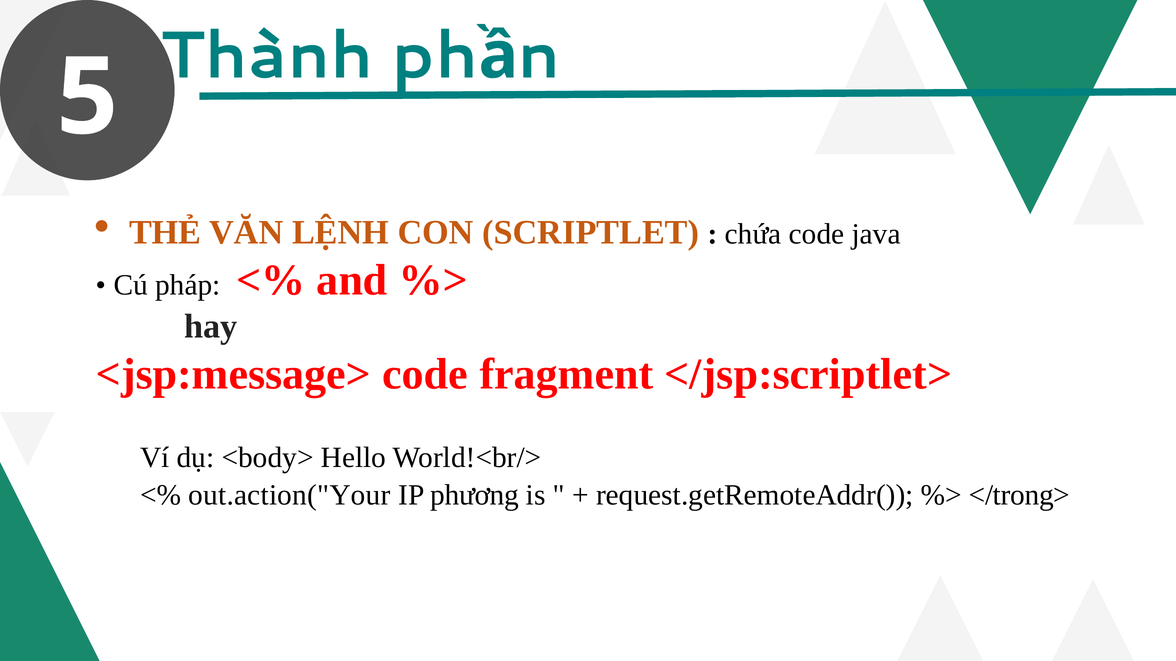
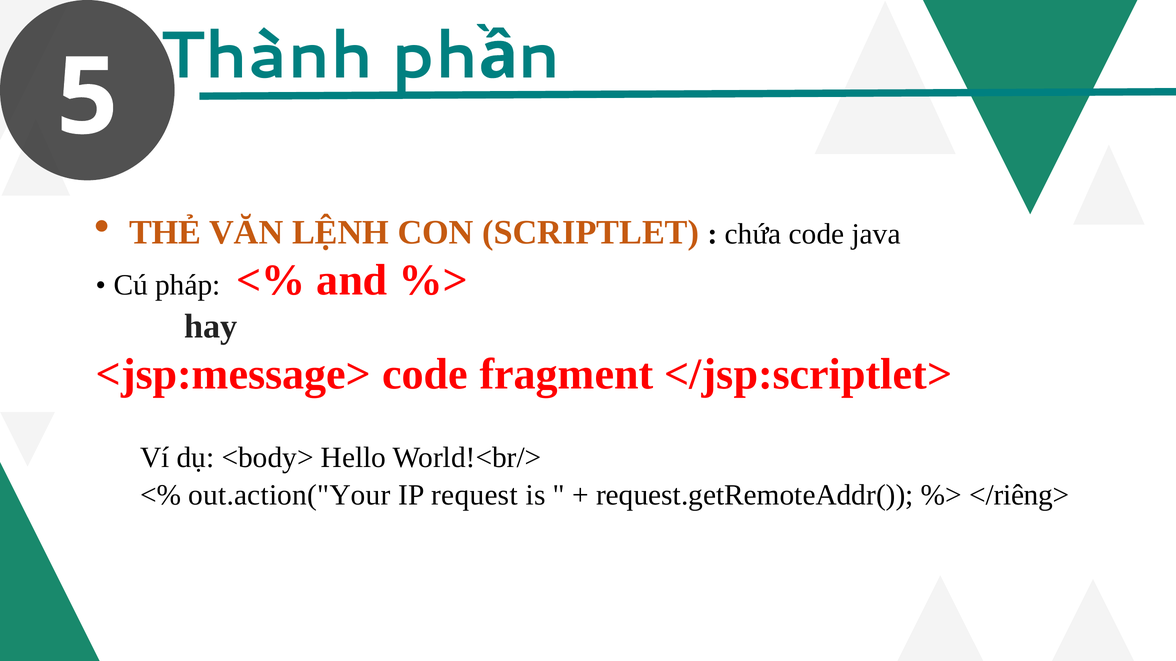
phương: phương -> request (474, 495)
</trong>: </trong> -> </riêng> (1019, 495)
